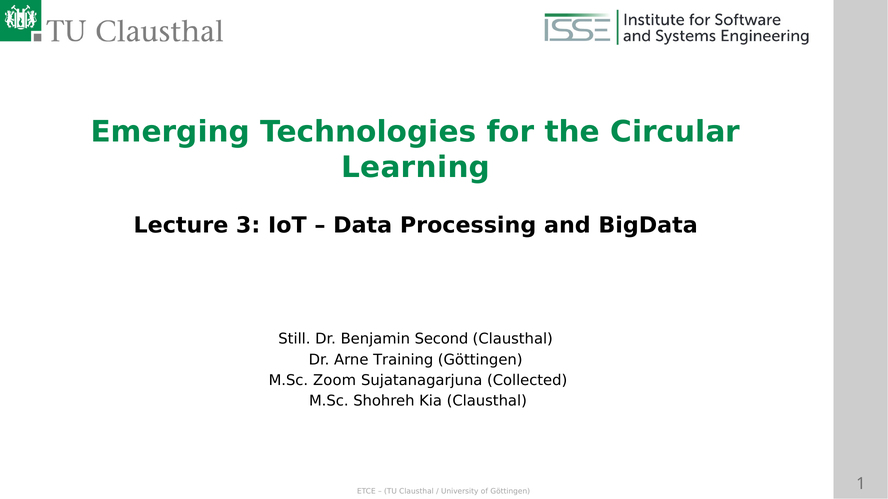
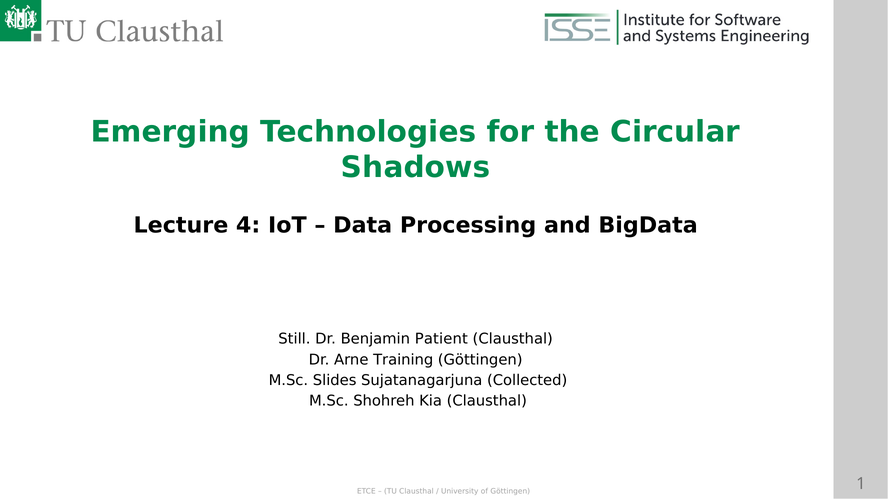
Learning: Learning -> Shadows (416, 168)
3: 3 -> 4 (248, 226)
Second: Second -> Patient (441, 339)
Zoom: Zoom -> Slides (335, 381)
